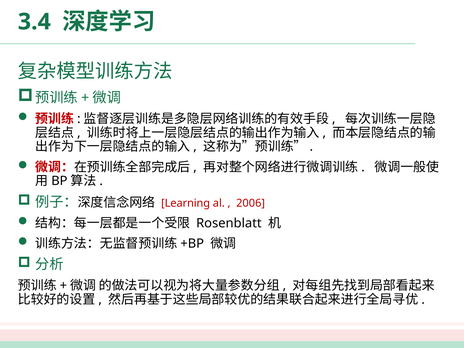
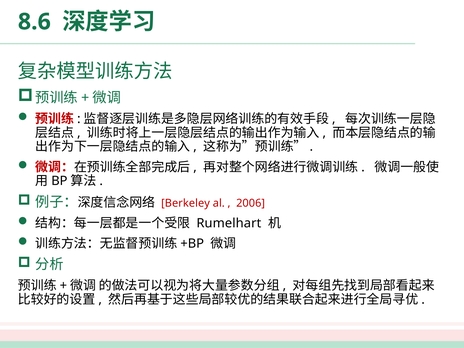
3.4: 3.4 -> 8.6 (34, 22)
Learning: Learning -> Berkeley (186, 203)
Rosenblatt: Rosenblatt -> Rumelhart (229, 223)
